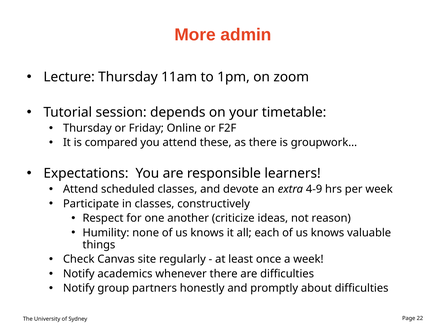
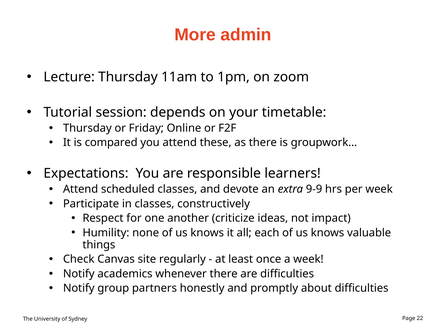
4-9: 4-9 -> 9-9 (314, 189)
reason: reason -> impact (331, 219)
